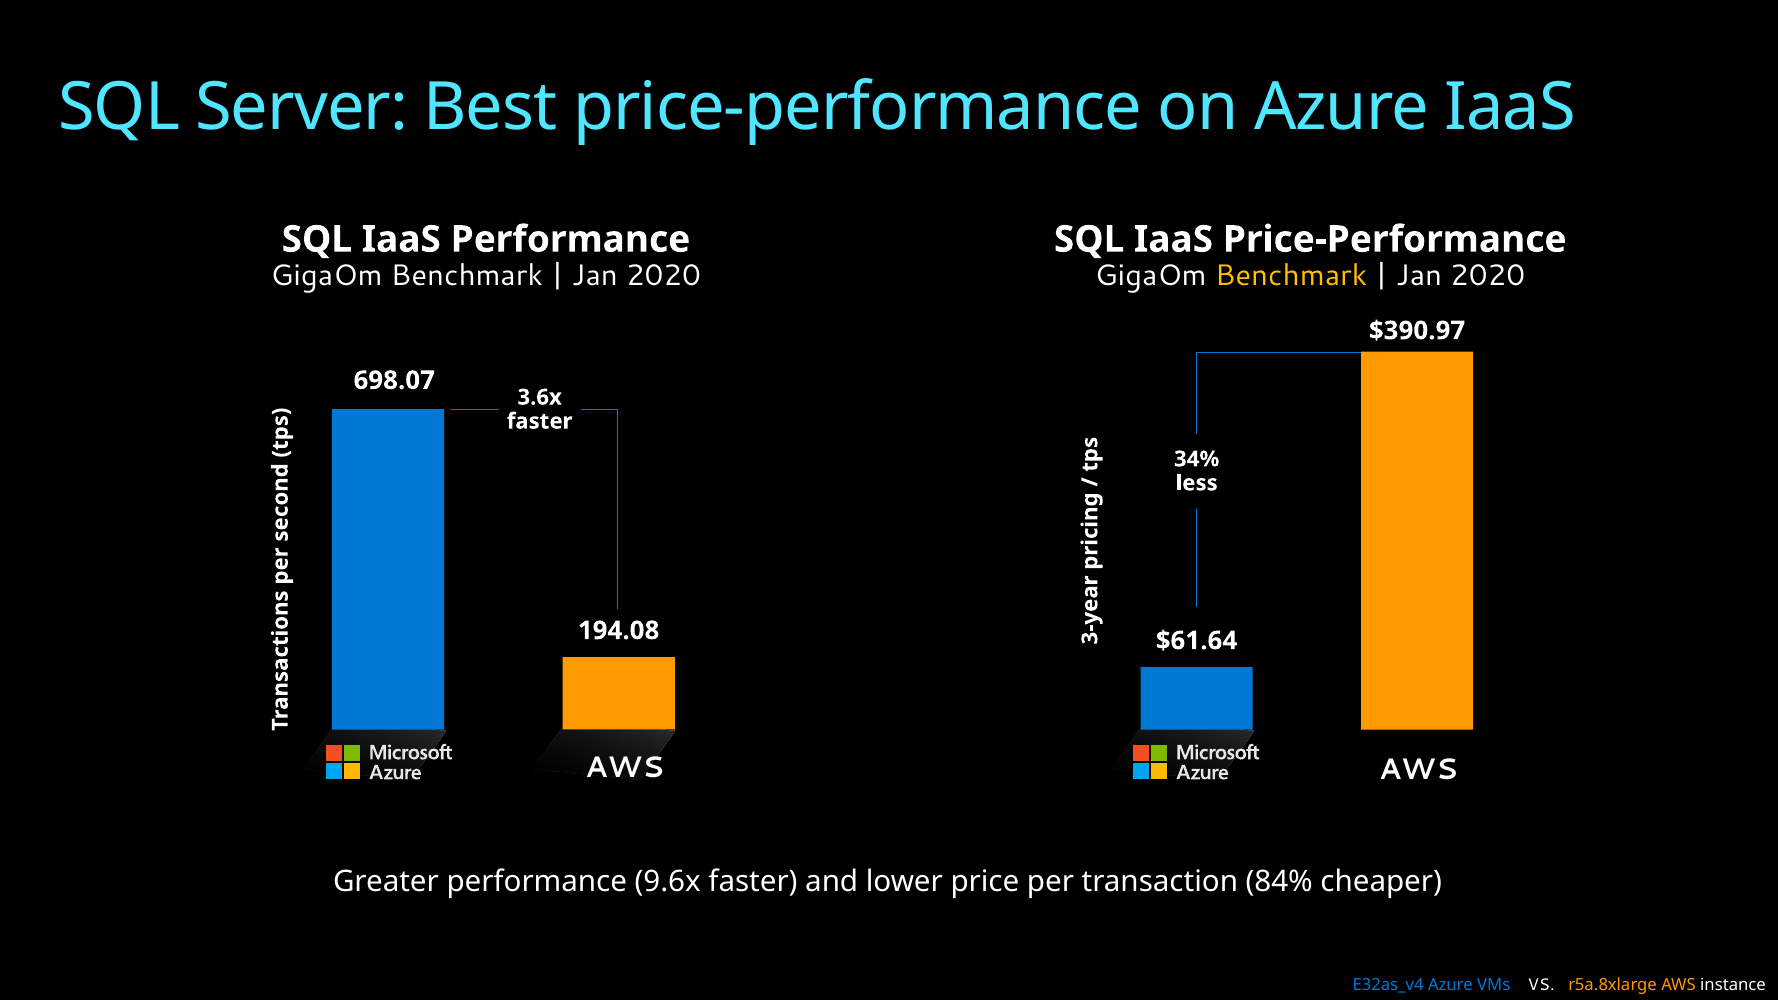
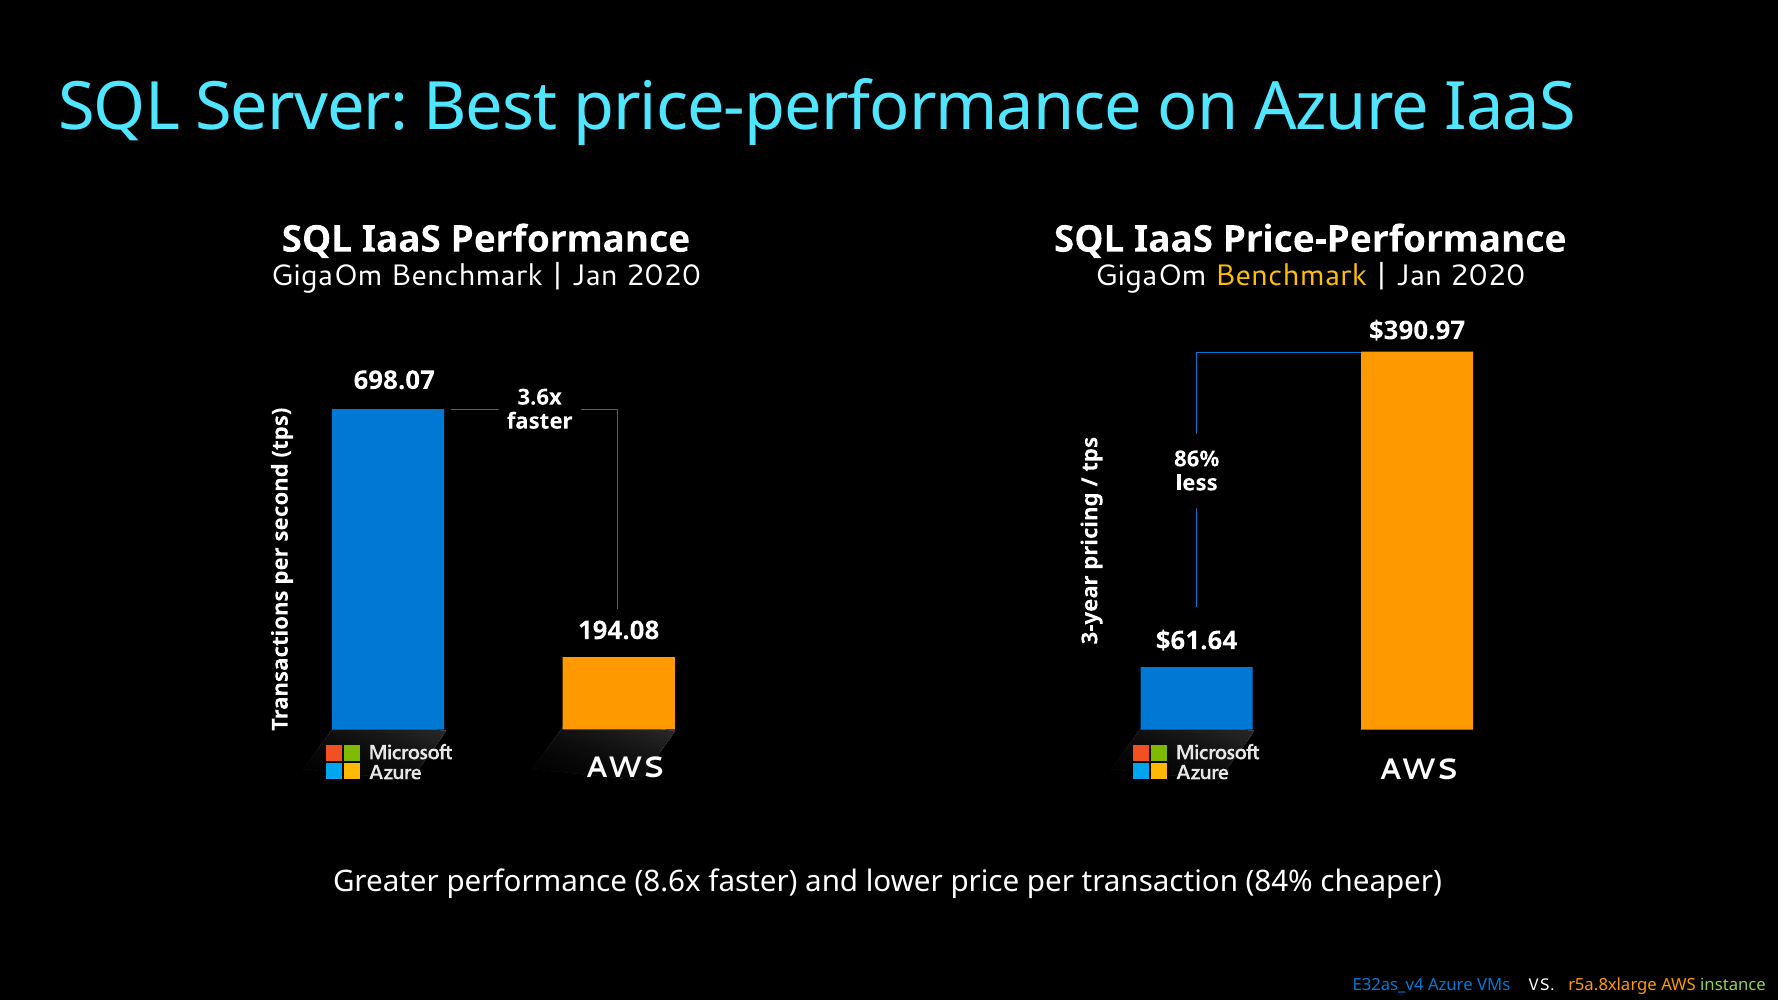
34%: 34% -> 86% (1197, 459)
9.6x: 9.6x -> 8.6x (668, 881)
instance colour: white -> light green (1733, 985)
